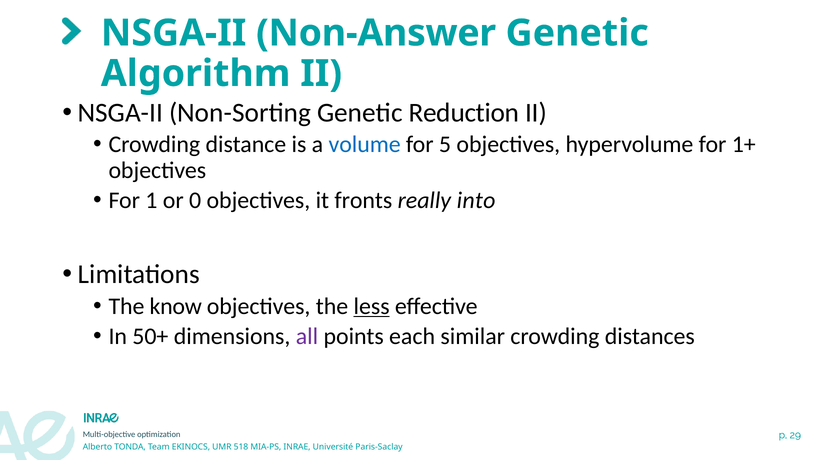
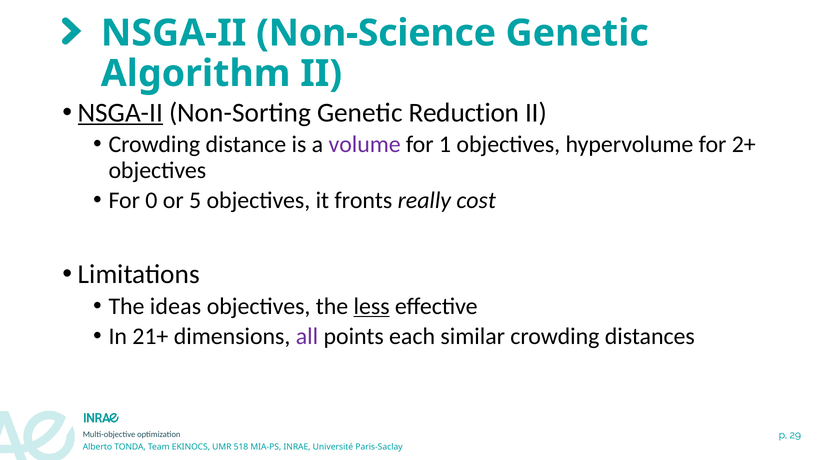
Non-Answer: Non-Answer -> Non-Science (376, 33)
NSGA-II underline: none -> present (120, 113)
volume colour: blue -> purple (365, 145)
5: 5 -> 1 (445, 145)
1+: 1+ -> 2+ (744, 145)
1: 1 -> 0 (151, 201)
0: 0 -> 5 (195, 201)
into: into -> cost (476, 201)
know: know -> ideas (176, 307)
50+: 50+ -> 21+ (150, 337)
